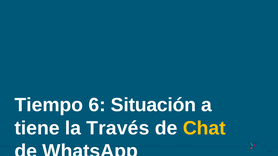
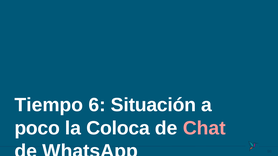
tiene: tiene -> poco (37, 128)
Través: Través -> Coloca (118, 128)
Chat colour: yellow -> pink (204, 128)
